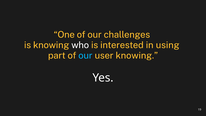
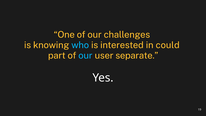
who colour: white -> light blue (80, 45)
using: using -> could (168, 45)
user knowing: knowing -> separate (137, 55)
